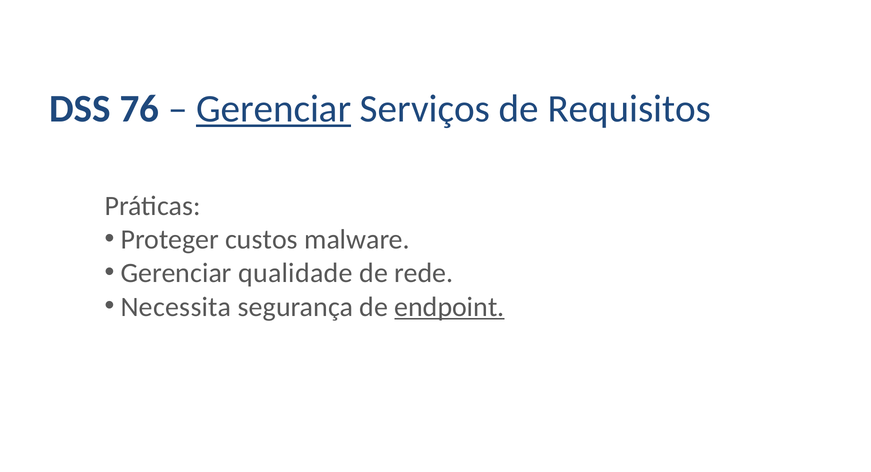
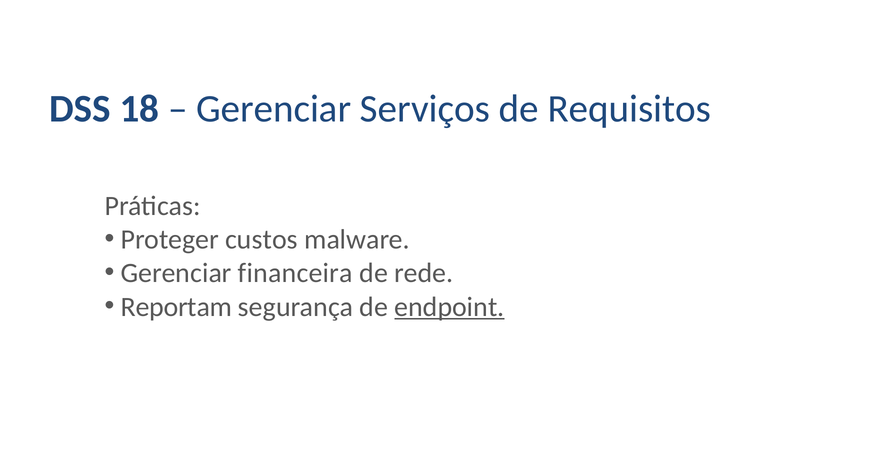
76: 76 -> 18 (139, 109)
Gerenciar underline: present -> none (274, 109)
qualidade: qualidade -> financeira (295, 273)
Necessita: Necessita -> Reportam (176, 307)
